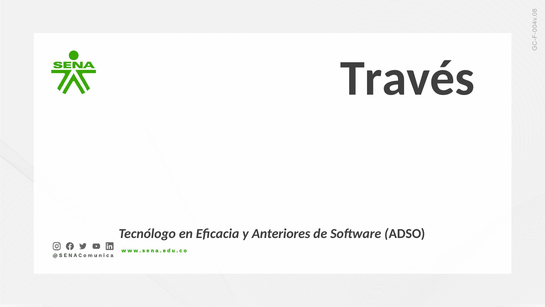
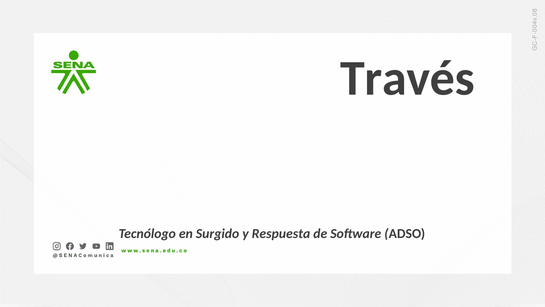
Eﬁcacia: Eﬁcacia -> Surgido (218, 233)
Anteriores: Anteriores -> Respuesta (281, 233)
